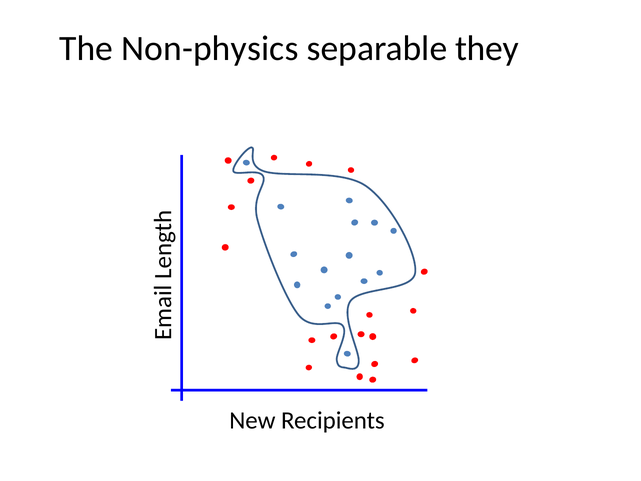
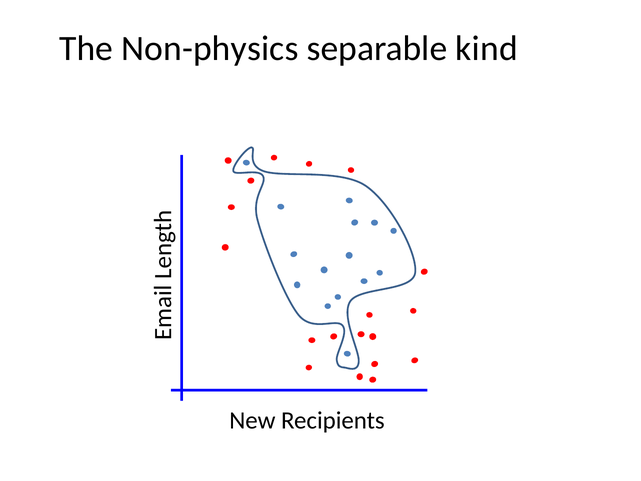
they: they -> kind (487, 48)
